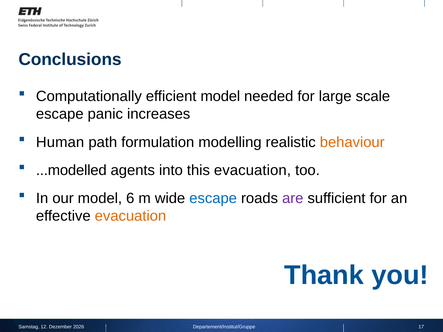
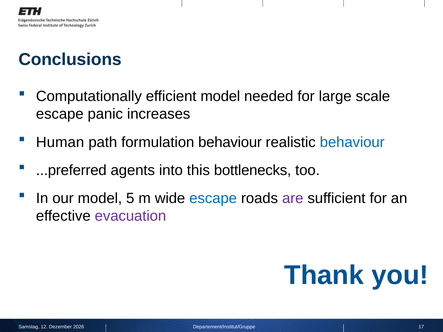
formulation modelling: modelling -> behaviour (230, 142)
behaviour colour: orange -> blue (352, 142)
...modelled: ...modelled -> ...preferred (71, 170)
this evacuation: evacuation -> bottlenecks (253, 170)
6: 6 -> 5 (130, 198)
evacuation colour: orange -> purple (130, 216)
